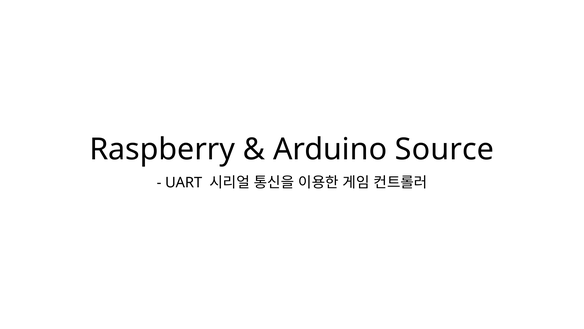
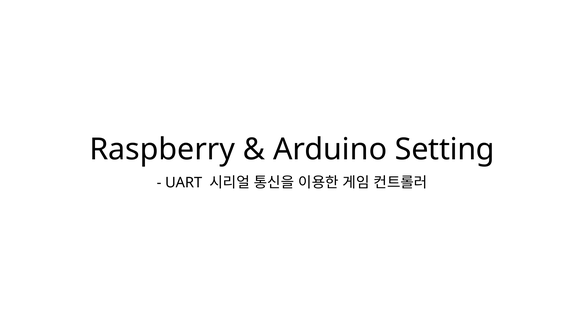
Source: Source -> Setting (445, 149)
